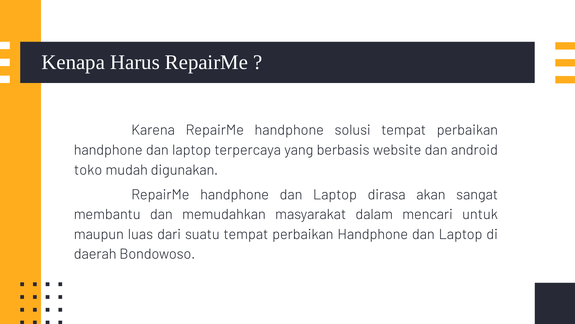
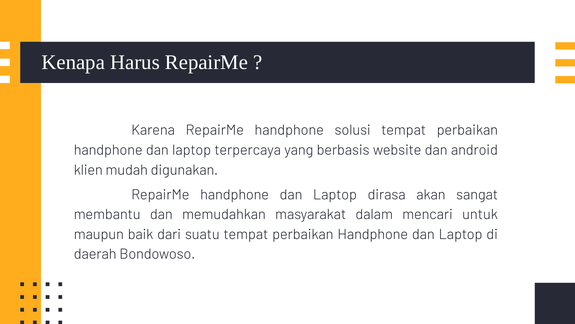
toko: toko -> klien (88, 170)
luas: luas -> baik (141, 234)
